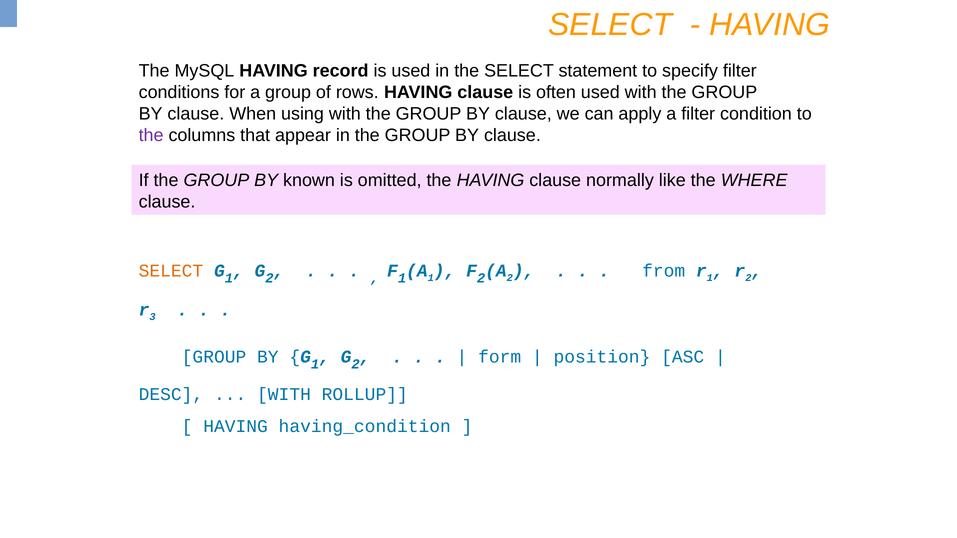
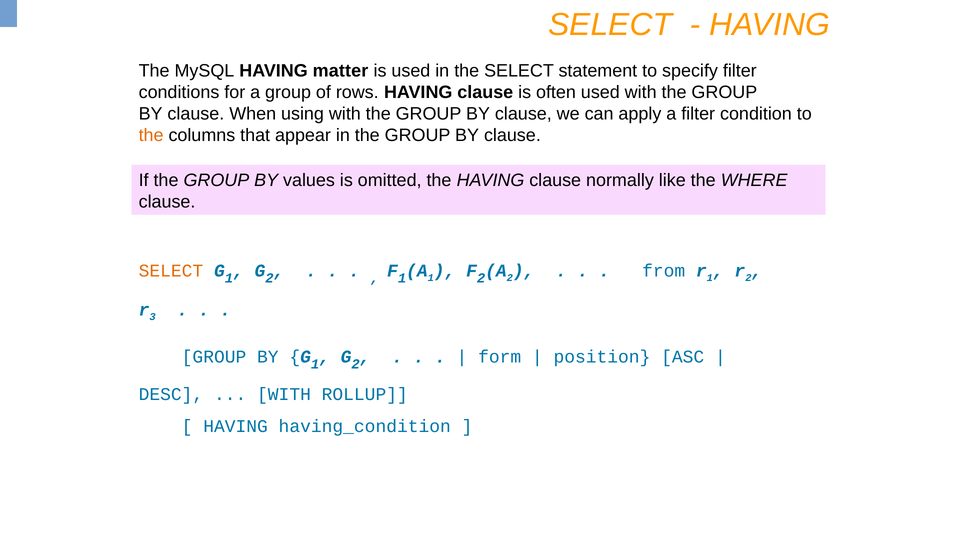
record: record -> matter (340, 71)
the colour: purple -> orange (151, 135)
known: known -> values (309, 180)
